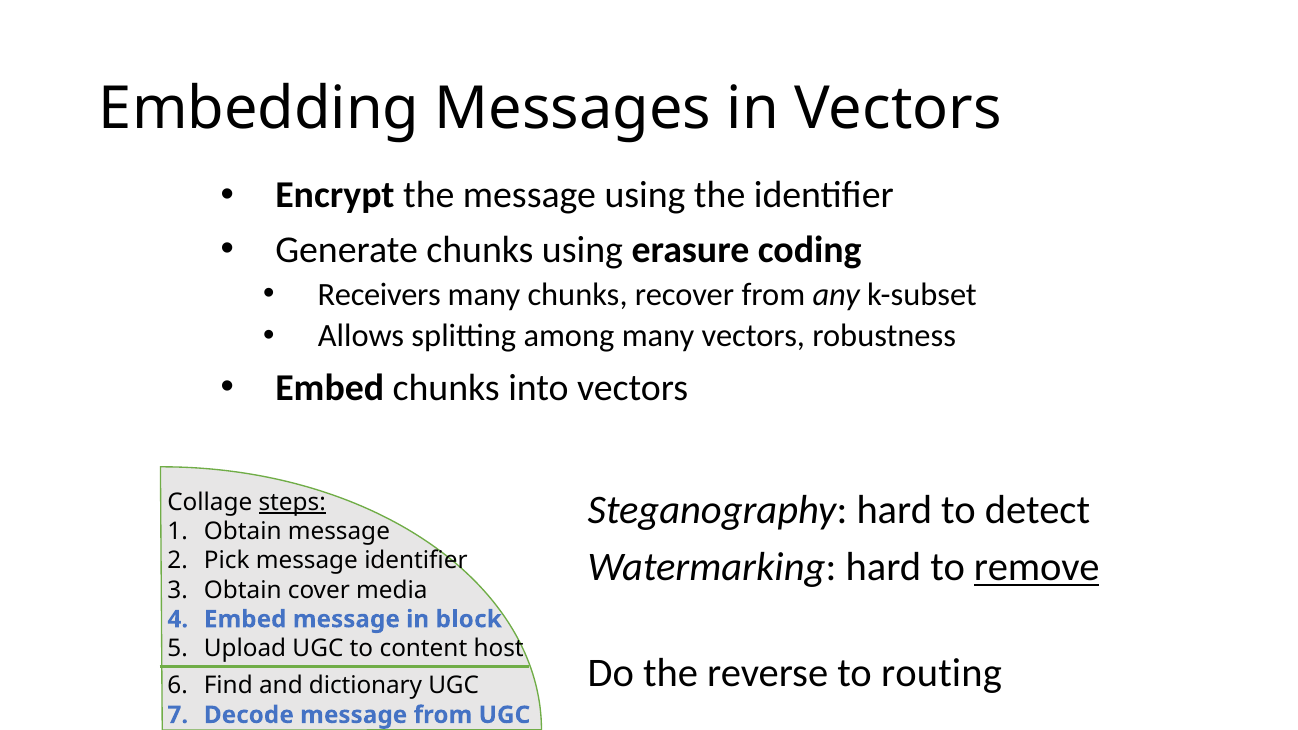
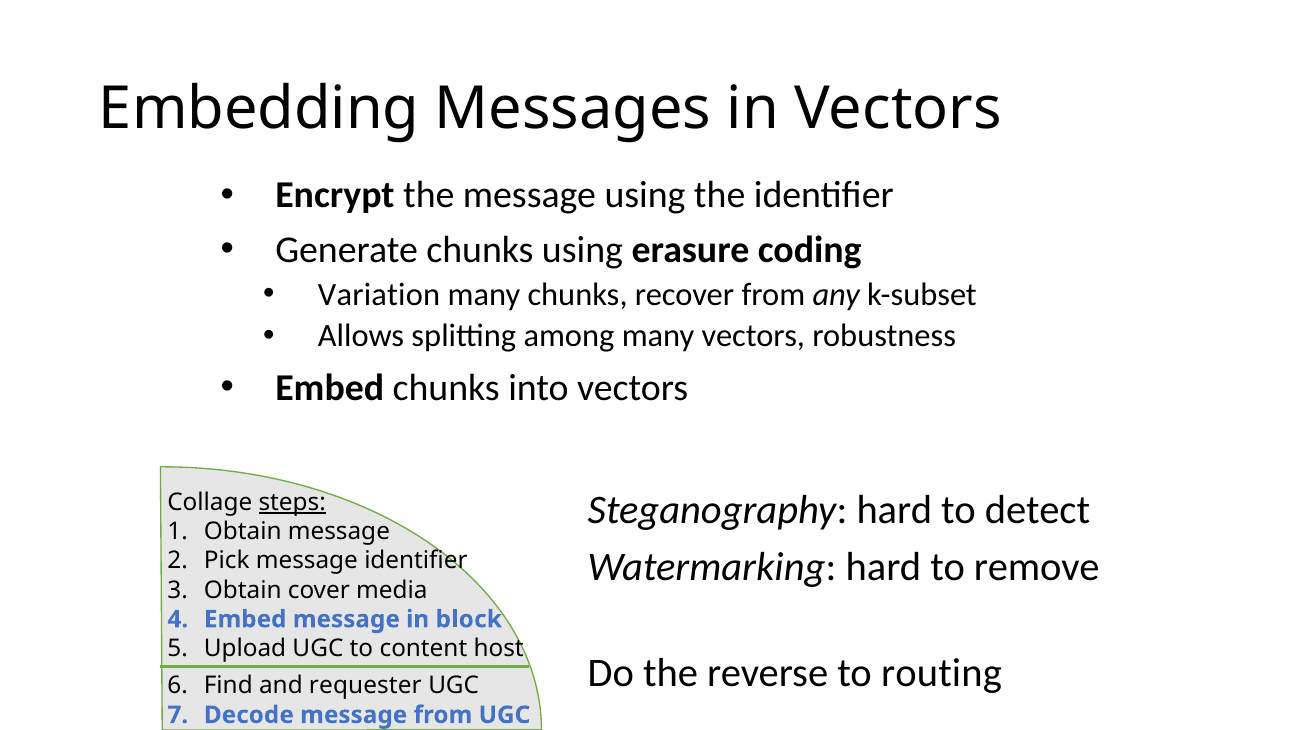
Receivers: Receivers -> Variation (379, 294)
remove underline: present -> none (1037, 567)
dictionary: dictionary -> requester (365, 686)
